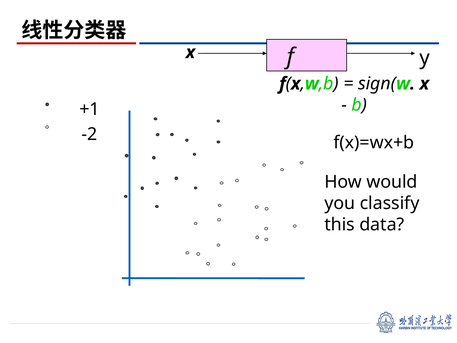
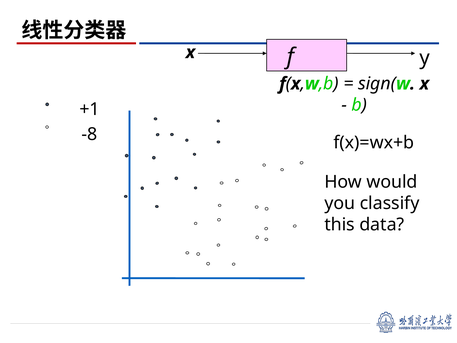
-2: -2 -> -8 (90, 134)
